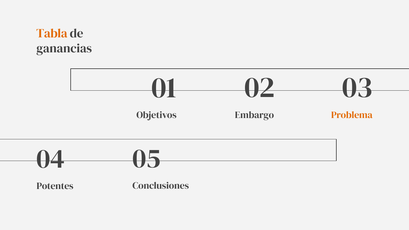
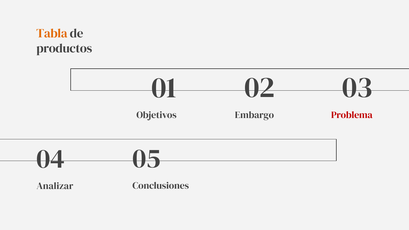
ganancias: ganancias -> productos (64, 48)
Problema colour: orange -> red (352, 115)
Potentes: Potentes -> Analizar (55, 186)
